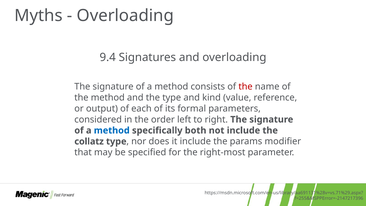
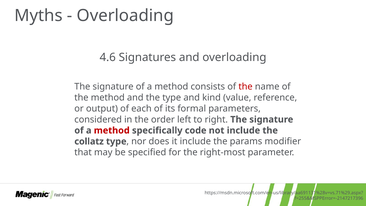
9.4: 9.4 -> 4.6 (108, 57)
method colour: blue -> red (112, 130)
both: both -> code (196, 130)
